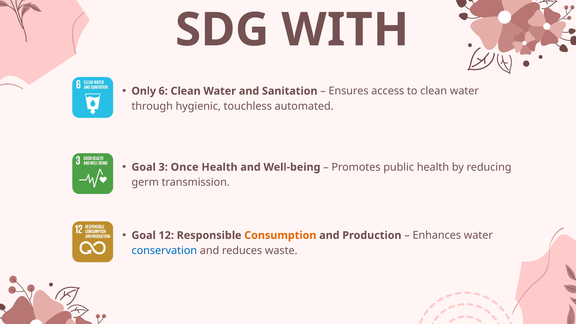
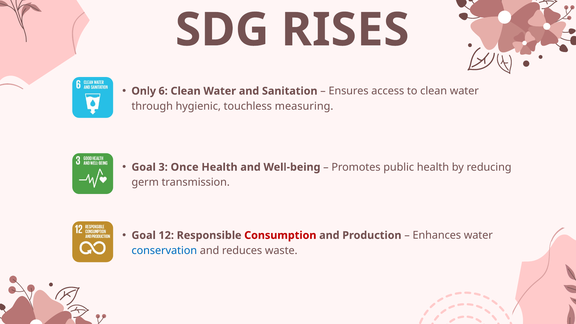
WITH: WITH -> RISES (345, 30)
automated: automated -> measuring (304, 106)
Consumption colour: orange -> red (280, 235)
